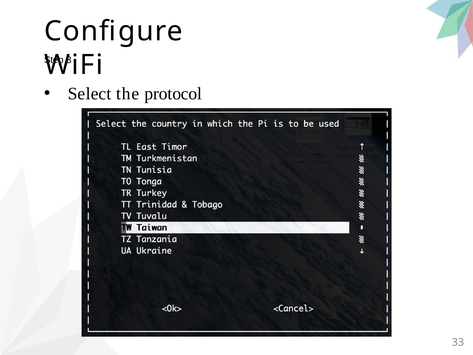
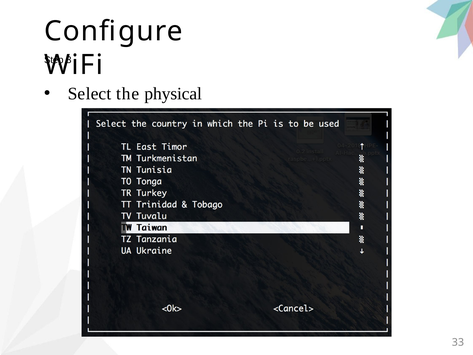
protocol: protocol -> physical (173, 94)
